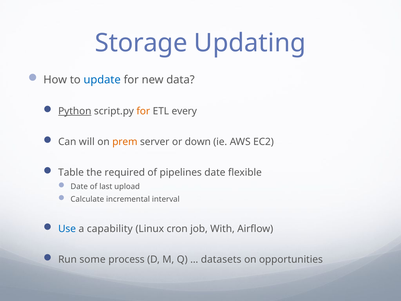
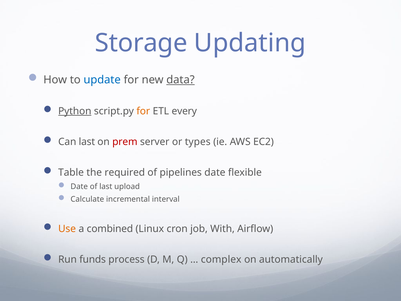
data underline: none -> present (181, 80)
Can will: will -> last (87, 142)
prem colour: orange -> red (125, 142)
down: down -> types (198, 142)
Use colour: blue -> orange (67, 229)
capability: capability -> combined (110, 229)
some: some -> funds (93, 259)
datasets: datasets -> complex (221, 259)
opportunities: opportunities -> automatically (291, 259)
